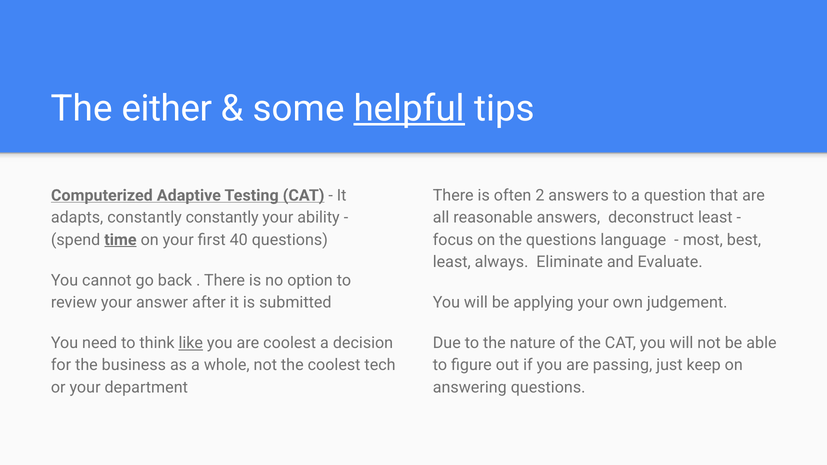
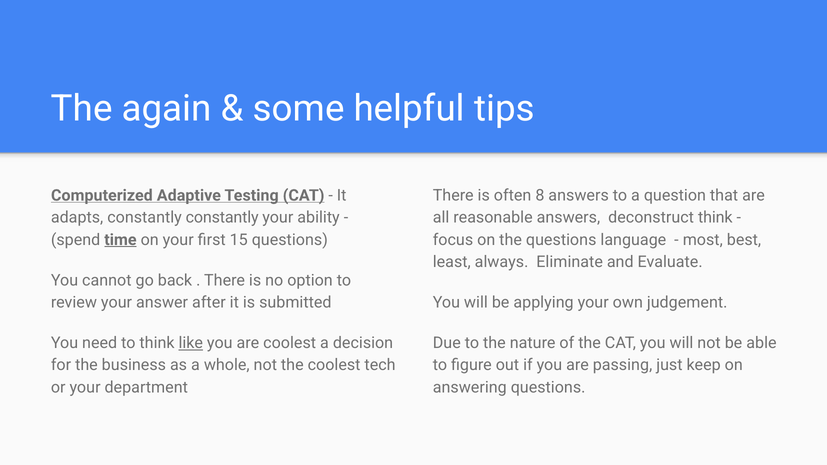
either: either -> again (167, 108)
helpful underline: present -> none (409, 108)
2: 2 -> 8 (540, 195)
deconstruct least: least -> think (715, 218)
40: 40 -> 15 (239, 240)
